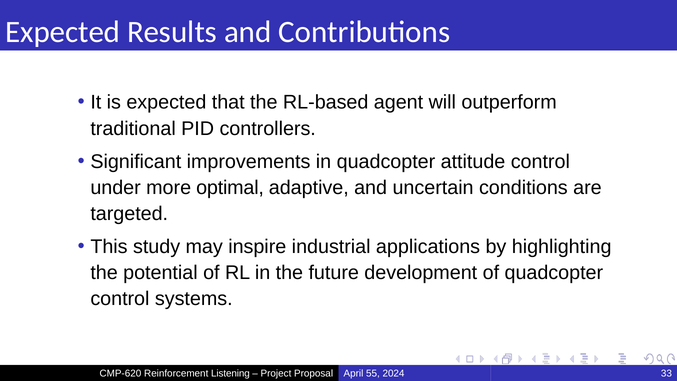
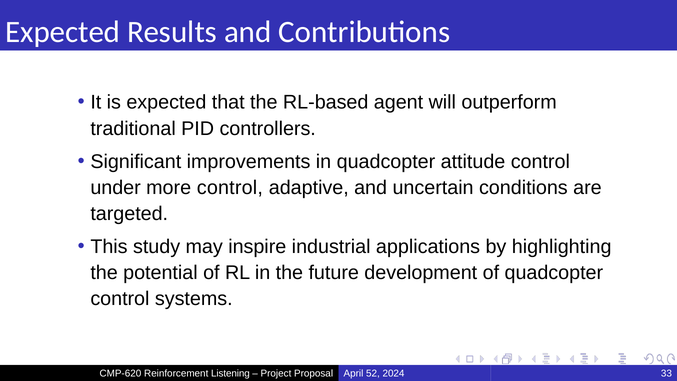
more optimal: optimal -> control (230, 188)
55: 55 -> 52 (373, 373)
